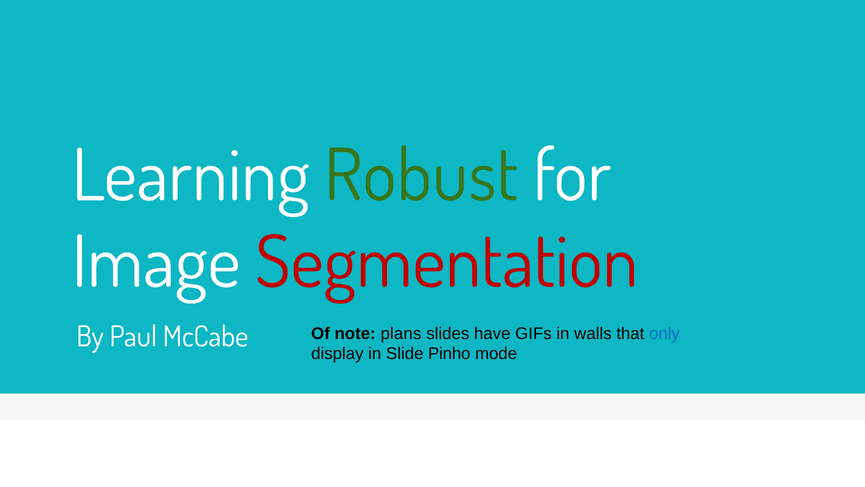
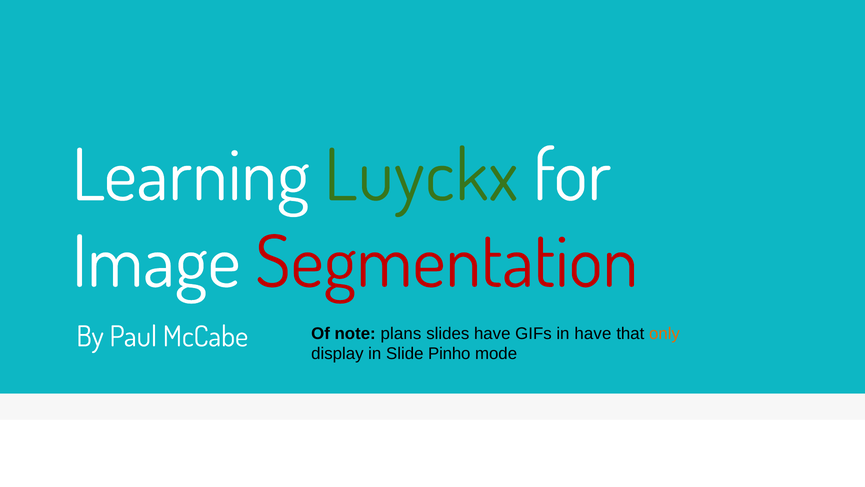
Robust: Robust -> Luyckx (421, 176)
in walls: walls -> have (593, 333)
only colour: blue -> orange (664, 333)
